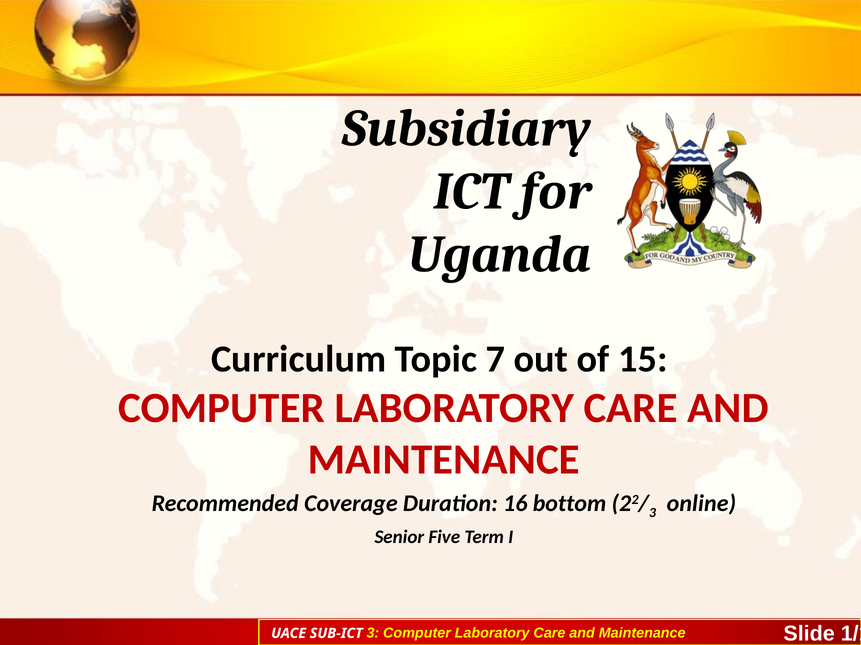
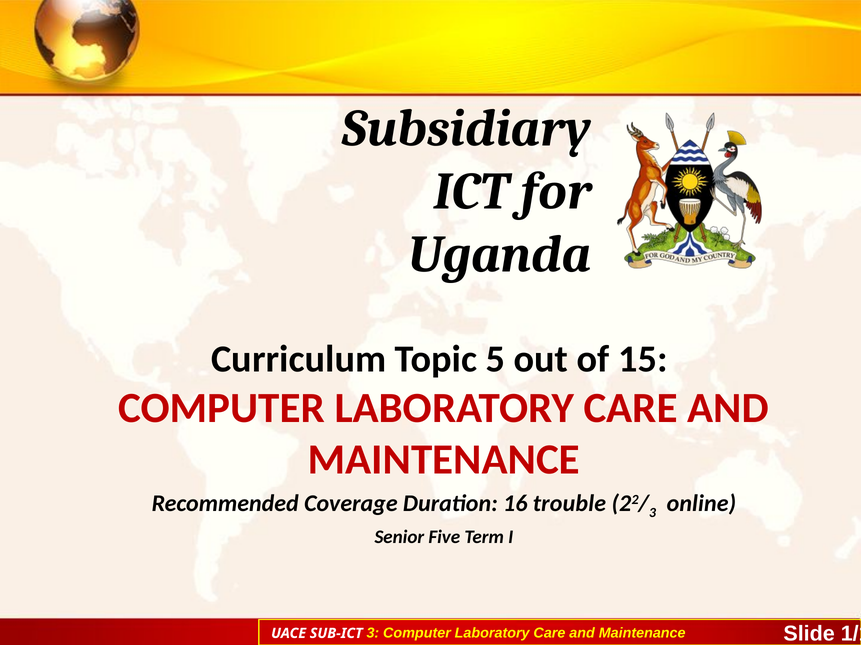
7: 7 -> 5 (496, 360)
bottom: bottom -> trouble (569, 504)
